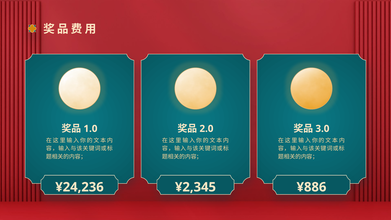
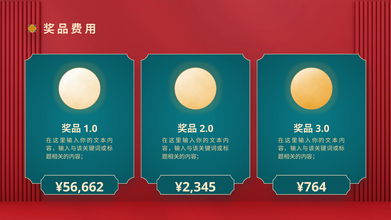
¥24,236: ¥24,236 -> ¥56,662 (79, 187)
¥886: ¥886 -> ¥764 (311, 187)
